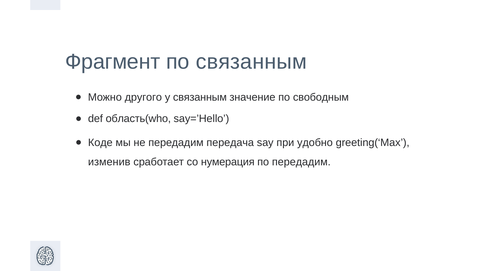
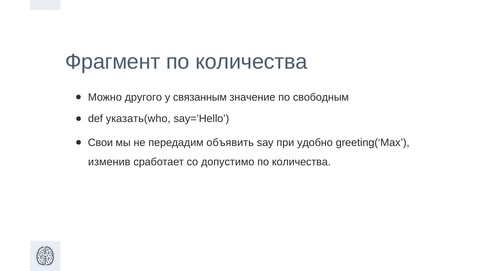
связанным: связанным -> количества (252, 62)
область(who: область(who -> указать(who (138, 119)
Коде: Коде -> Свои (100, 143)
передача: передача -> объявить (230, 143)
нумерация: нумерация -> допустимо (228, 162)
передадим: передадим -> количества (301, 162)
